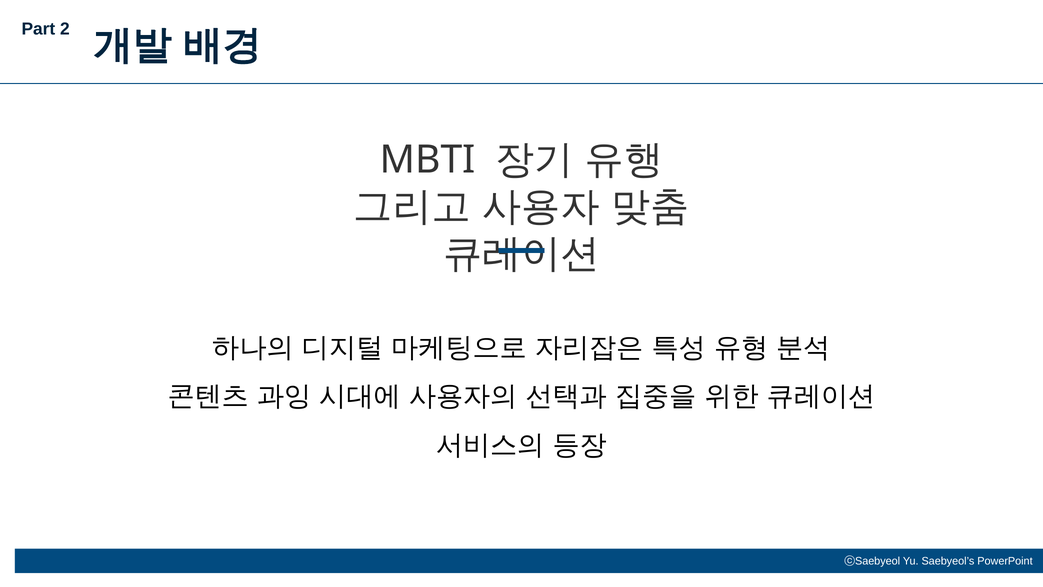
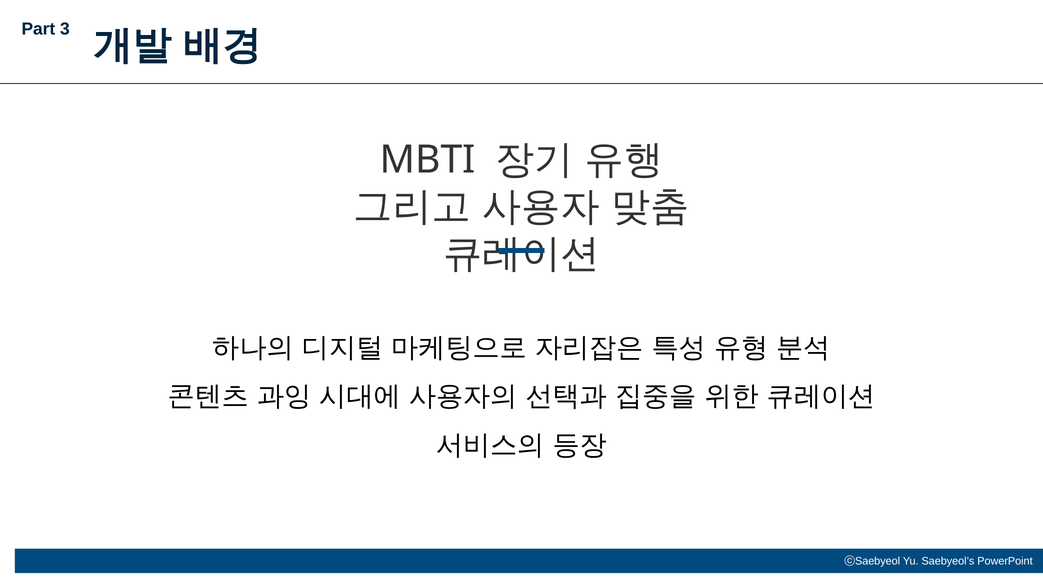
2: 2 -> 3 (65, 29)
